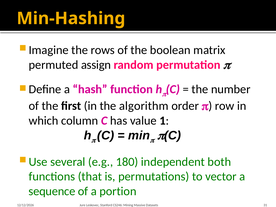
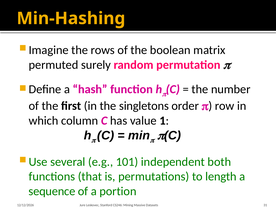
assign: assign -> surely (96, 65)
algorithm: algorithm -> singletons (144, 106)
180: 180 -> 101 (127, 162)
vector: vector -> length (221, 177)
